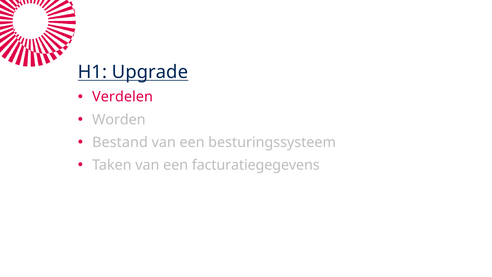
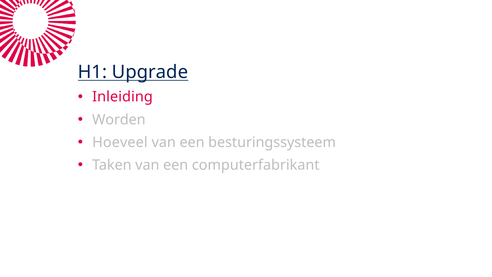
Verdelen: Verdelen -> Inleiding (122, 97)
Bestand: Bestand -> Hoeveel (120, 142)
facturatiegegevens: facturatiegegevens -> computerfabrikant (256, 165)
